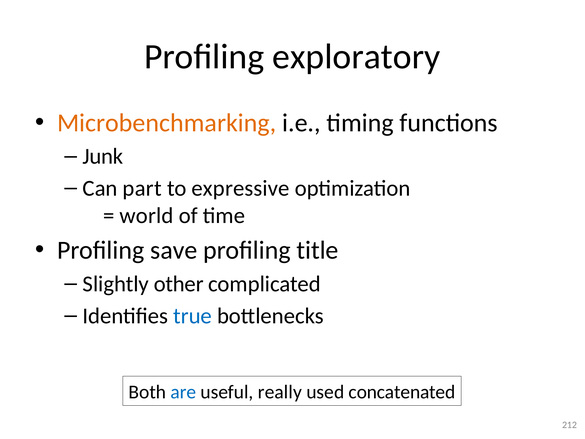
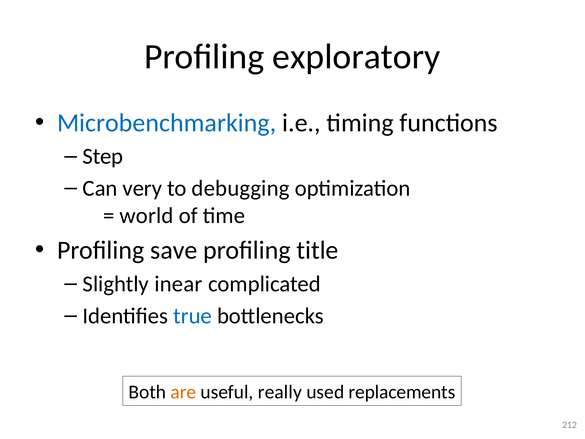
Microbenchmarking colour: orange -> blue (167, 123)
Junk: Junk -> Step (103, 156)
part: part -> very (142, 188)
expressive: expressive -> debugging (241, 188)
other: other -> inear (178, 284)
are colour: blue -> orange (183, 392)
concatenated: concatenated -> replacements (402, 392)
